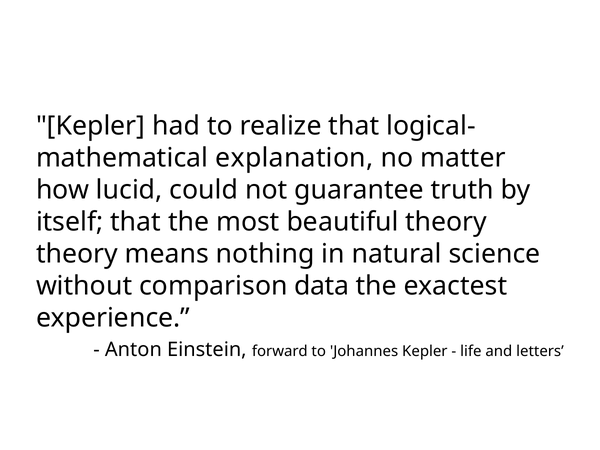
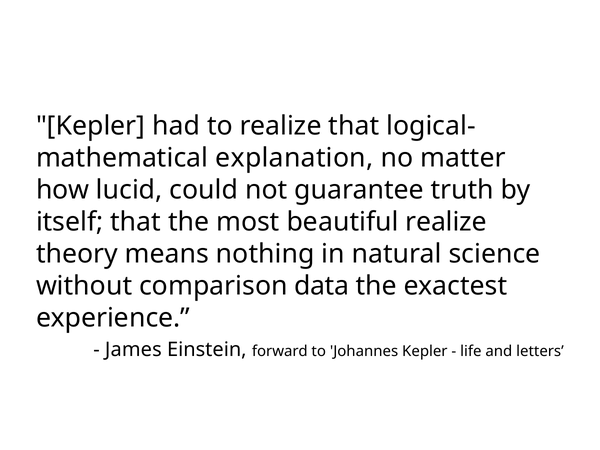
beautiful theory: theory -> realize (446, 222)
Anton: Anton -> James (133, 349)
